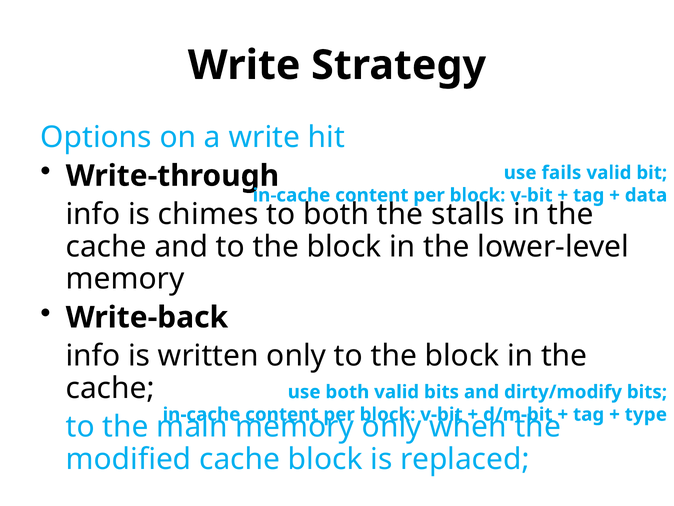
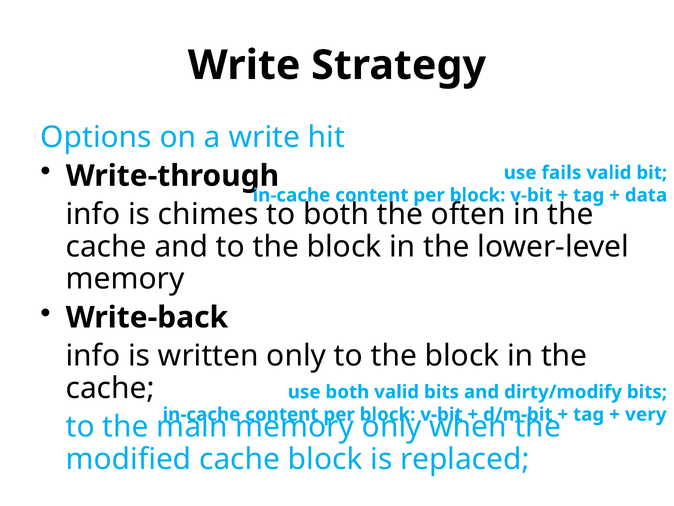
stalls: stalls -> often (468, 214)
type: type -> very (646, 414)
